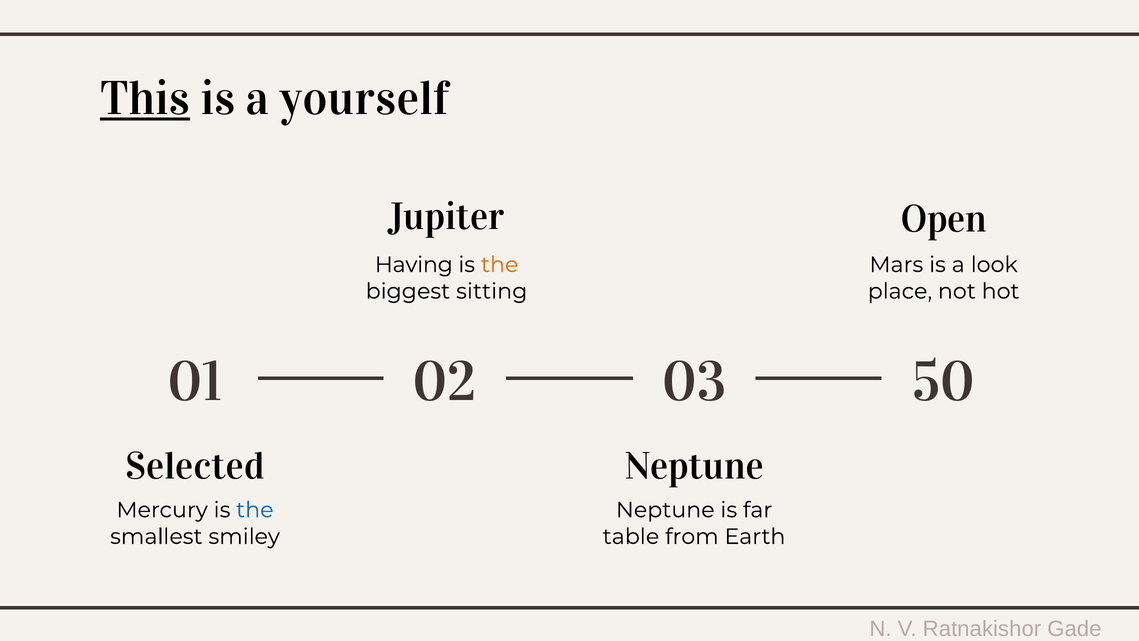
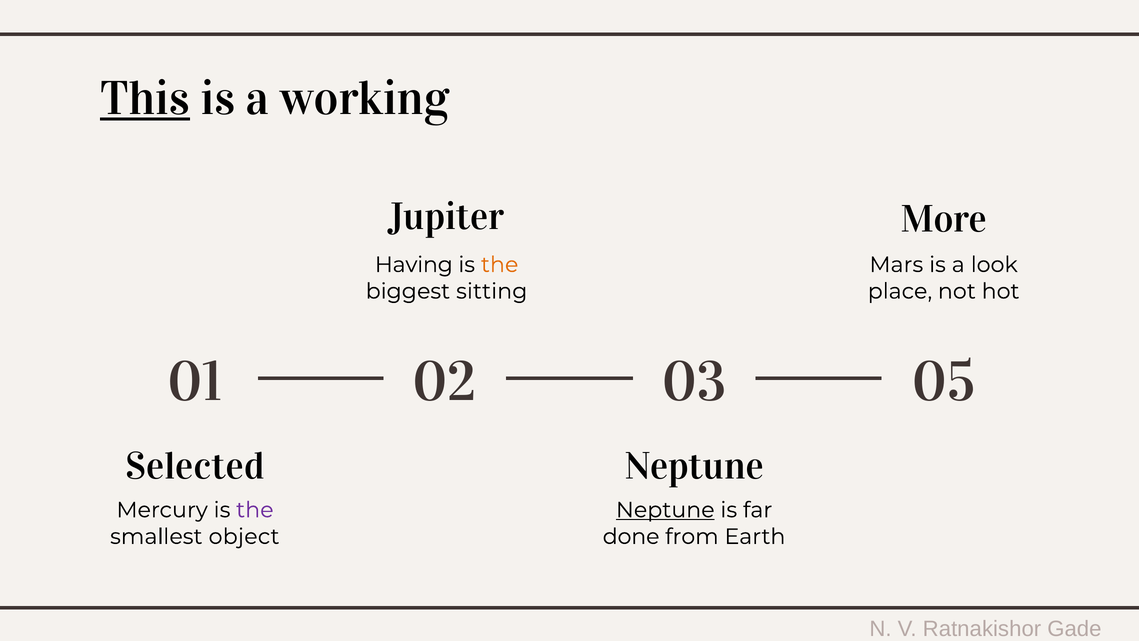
yourself: yourself -> working (365, 99)
Open: Open -> More (944, 219)
50: 50 -> 05 (943, 382)
the colour: blue -> purple (255, 510)
Neptune underline: none -> present (665, 510)
smiley: smiley -> object (244, 536)
table: table -> done (631, 536)
